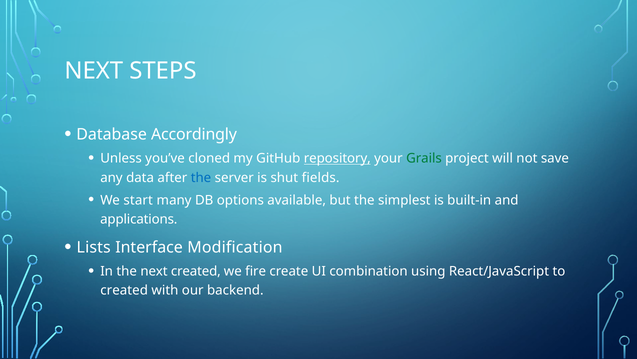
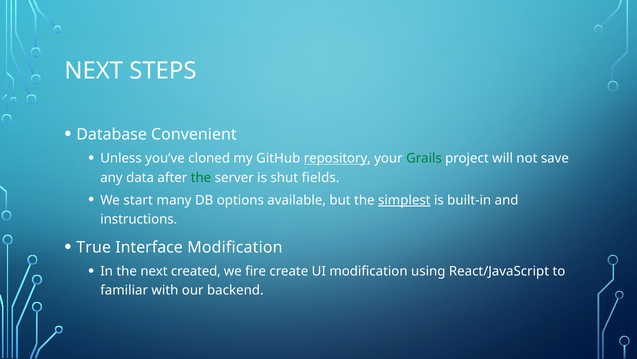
Accordingly: Accordingly -> Convenient (194, 134)
the colour: blue -> green (201, 177)
simplest underline: none -> present (404, 200)
applications: applications -> instructions (139, 219)
Lists: Lists -> True (94, 247)
UI combination: combination -> modification (368, 271)
created: created -> familiar (124, 290)
